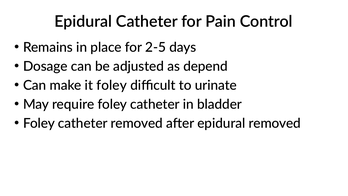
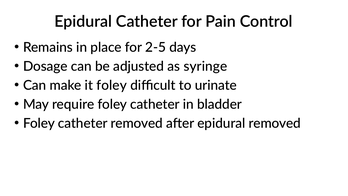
depend: depend -> syringe (205, 66)
